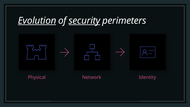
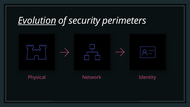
security underline: present -> none (84, 21)
